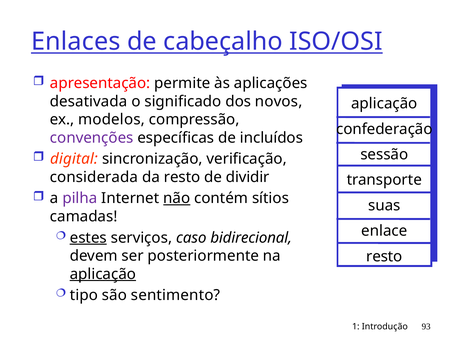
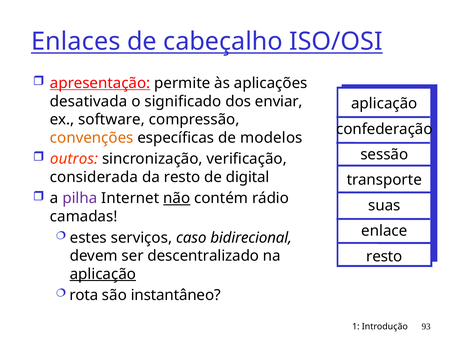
apresentação underline: none -> present (100, 83)
novos: novos -> enviar (279, 101)
modelos: modelos -> software (112, 119)
convenções colour: purple -> orange (92, 138)
incluídos: incluídos -> modelos (271, 138)
digital: digital -> outros (74, 159)
dividir: dividir -> digital (248, 177)
sítios: sítios -> rádio (271, 198)
estes underline: present -> none (88, 237)
posteriormente: posteriormente -> descentralizado (203, 256)
tipo: tipo -> rota (84, 295)
sentimento: sentimento -> instantâneo (176, 295)
